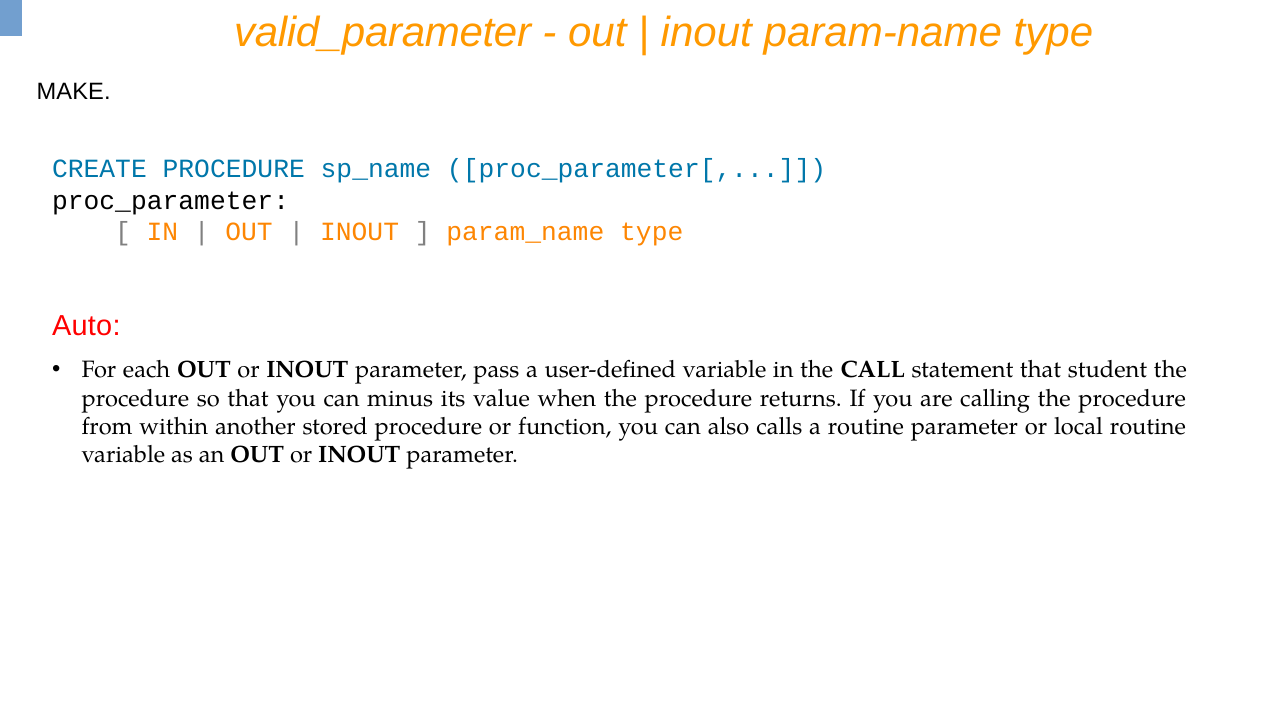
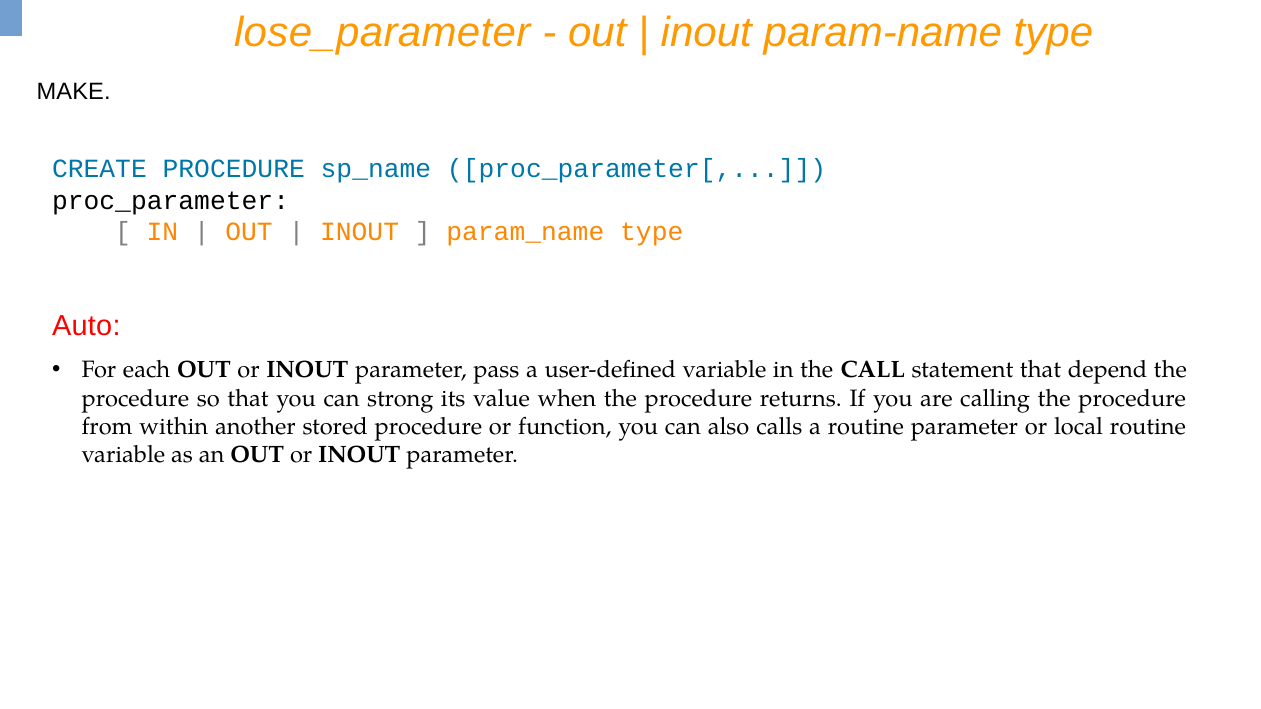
valid_parameter: valid_parameter -> lose_parameter (382, 33)
student: student -> depend (1108, 370)
minus: minus -> strong (400, 399)
